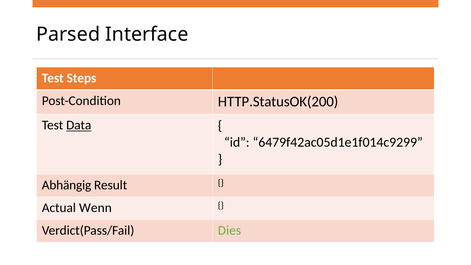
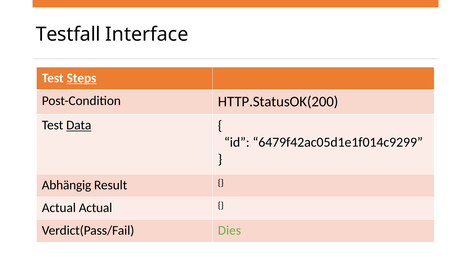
Parsed: Parsed -> Testfall (68, 34)
Steps underline: none -> present (82, 78)
Actual Wenn: Wenn -> Actual (96, 208)
